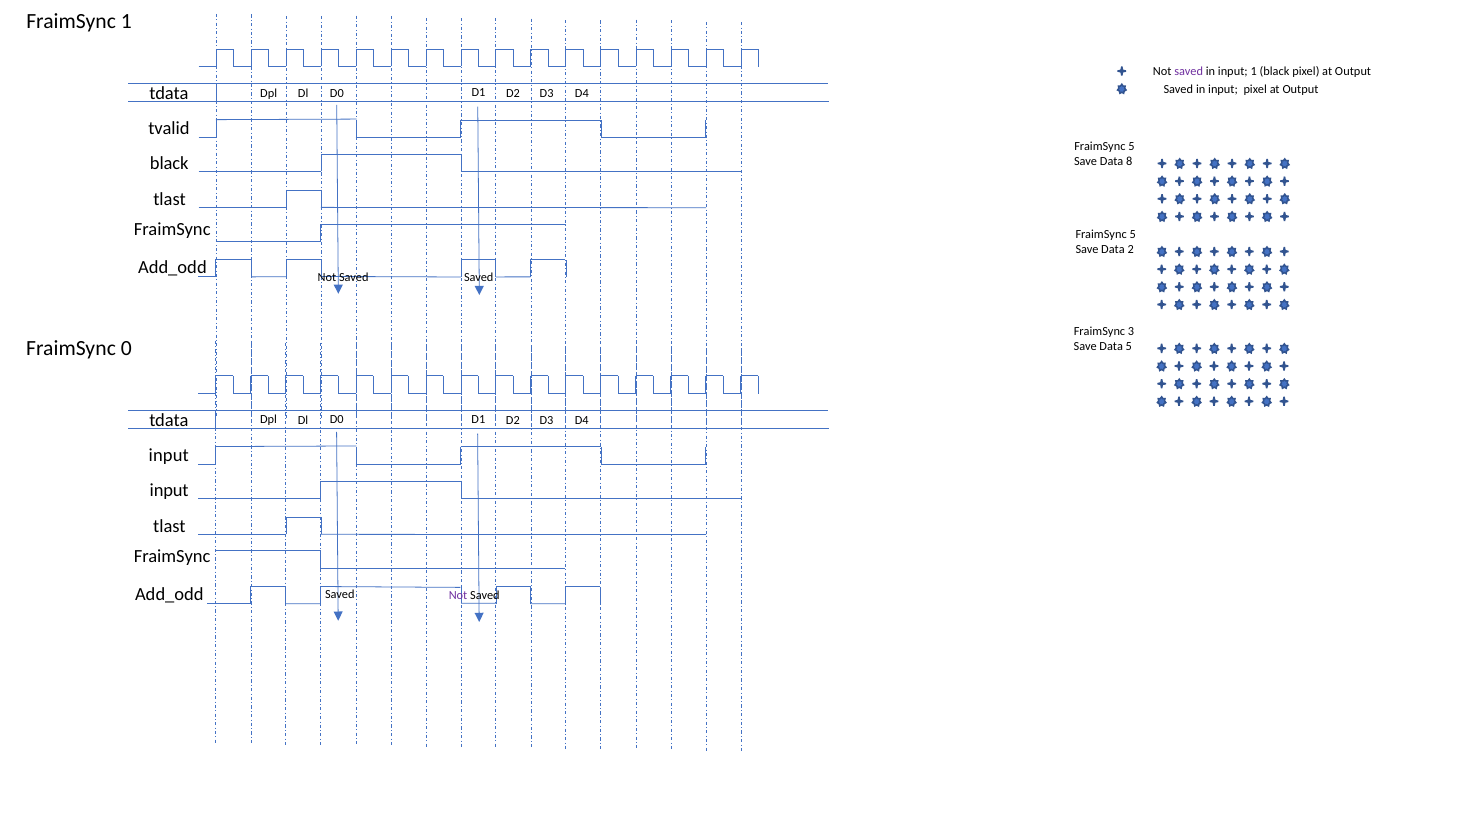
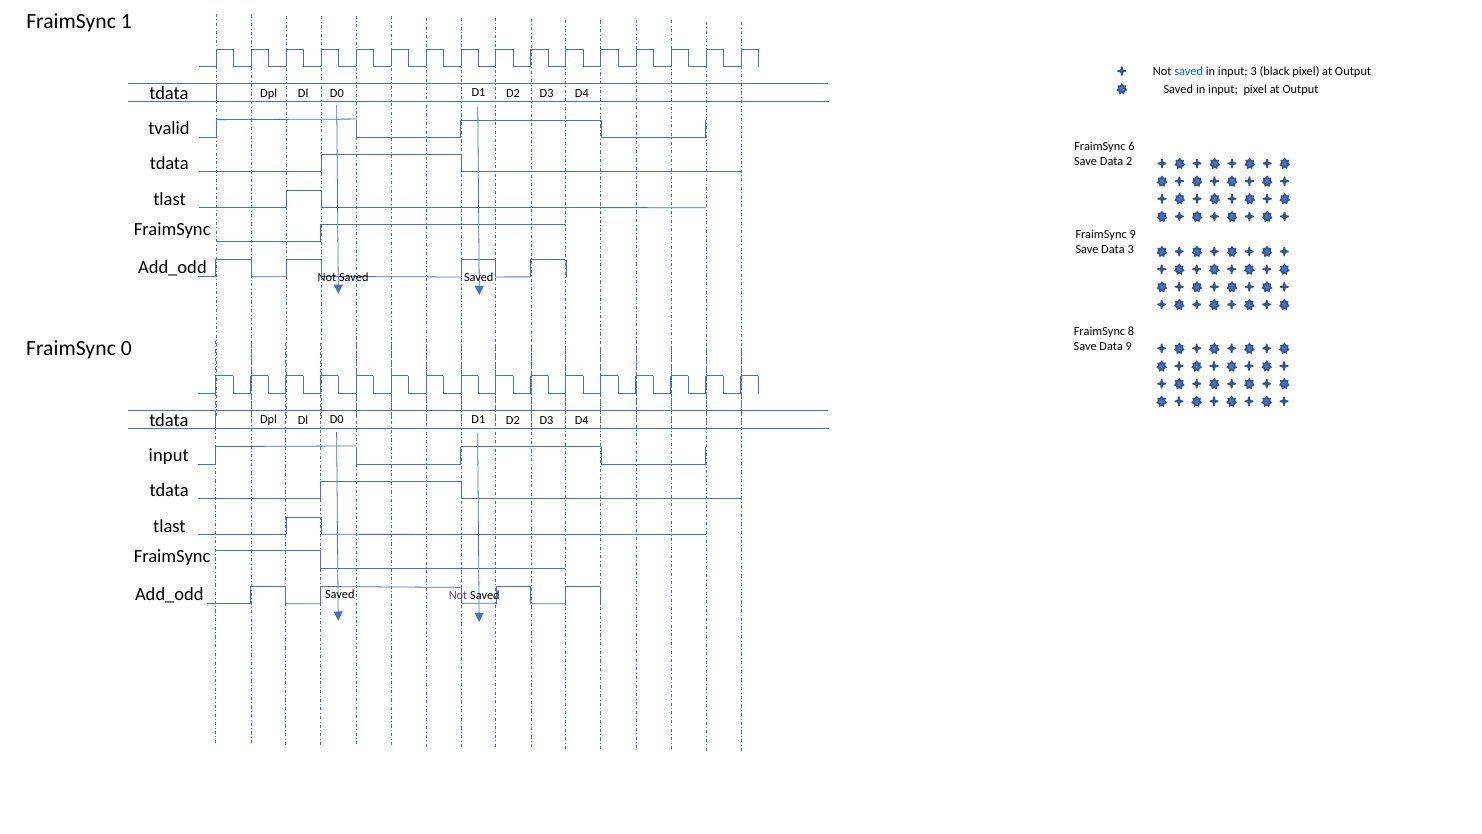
saved colour: purple -> blue (1189, 71)
input 1: 1 -> 3 (1254, 71)
5: 5 -> 6 (1132, 146)
black: black -> tdata (169, 163)
8: 8 -> 2 (1129, 161)
5: 5 -> 9 (1133, 235)
Data 2: 2 -> 3 (1131, 249)
3: 3 -> 8 (1131, 331)
Data 5: 5 -> 9 (1129, 346)
input: input -> tdata (169, 490)
